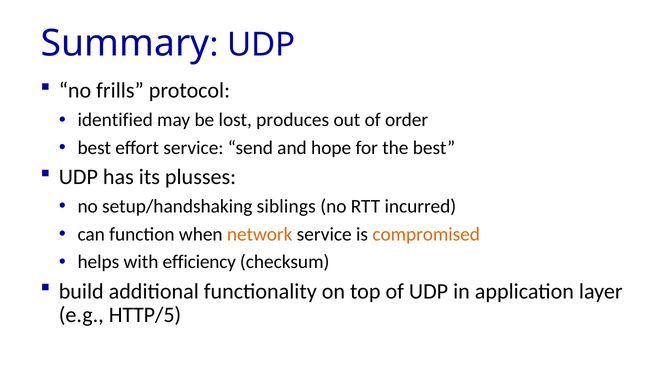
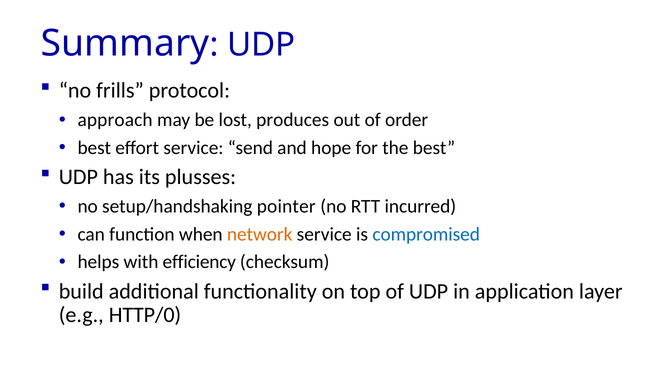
identified: identified -> approach (115, 120)
siblings: siblings -> pointer (286, 206)
compromised colour: orange -> blue (426, 234)
HTTP/5: HTTP/5 -> HTTP/0 (145, 315)
